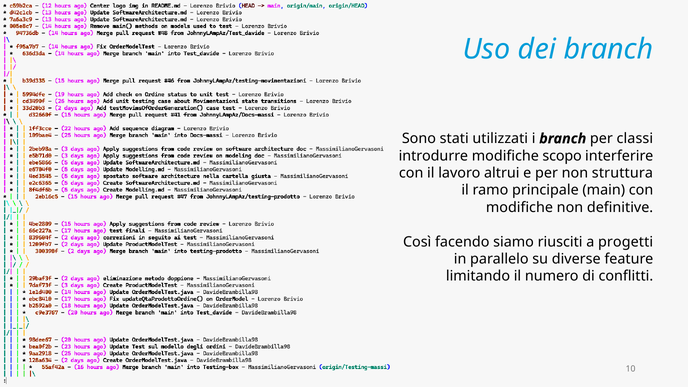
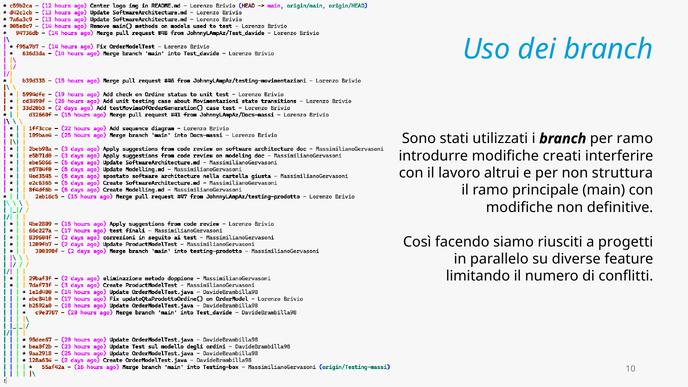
per classi: classi -> ramo (635, 139)
scopo: scopo -> creati (562, 156)
